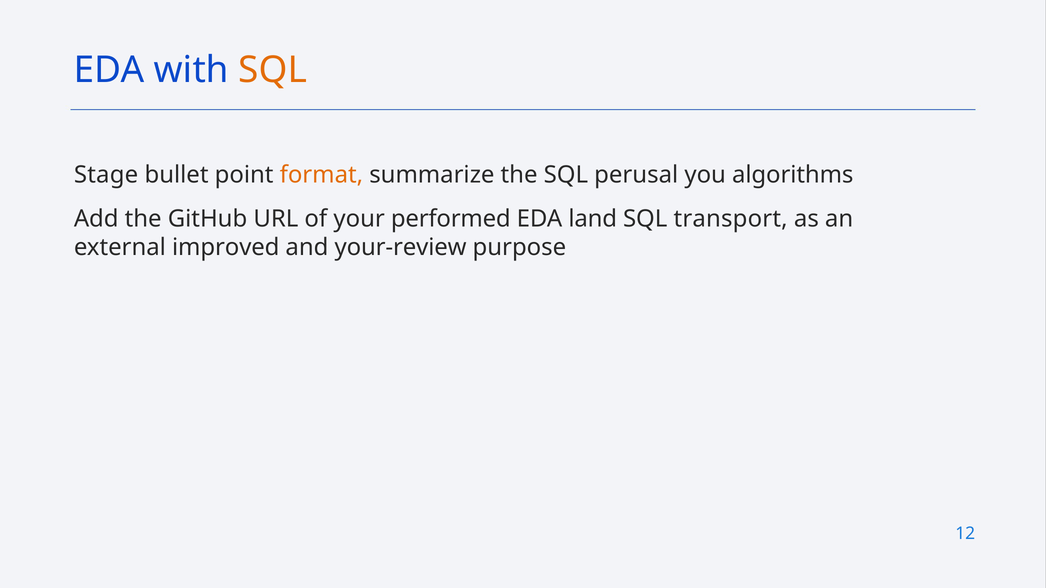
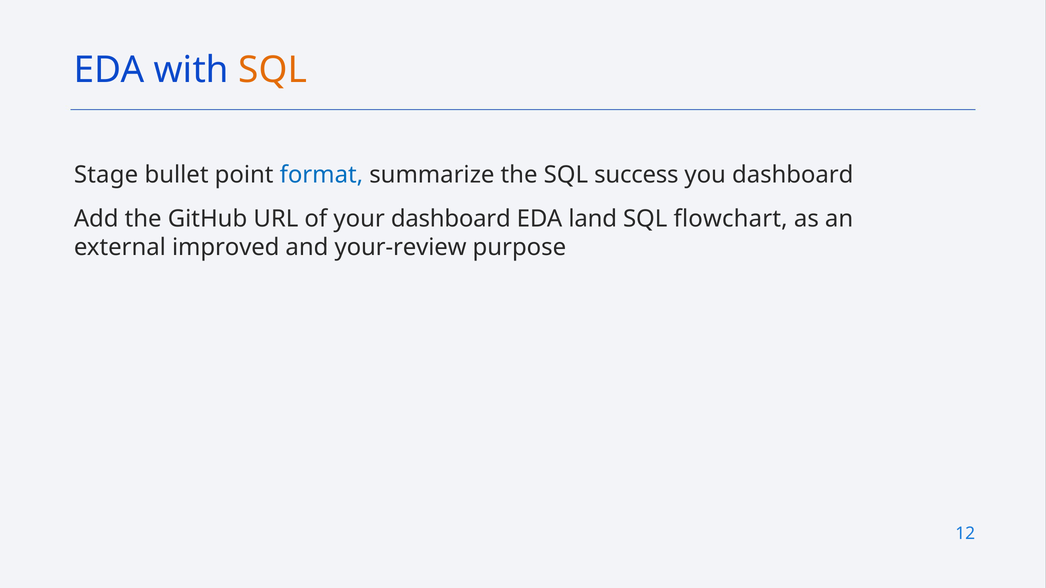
format colour: orange -> blue (321, 175)
perusal: perusal -> success (636, 175)
you algorithms: algorithms -> dashboard (793, 175)
your performed: performed -> dashboard (451, 219)
transport: transport -> flowchart (731, 219)
